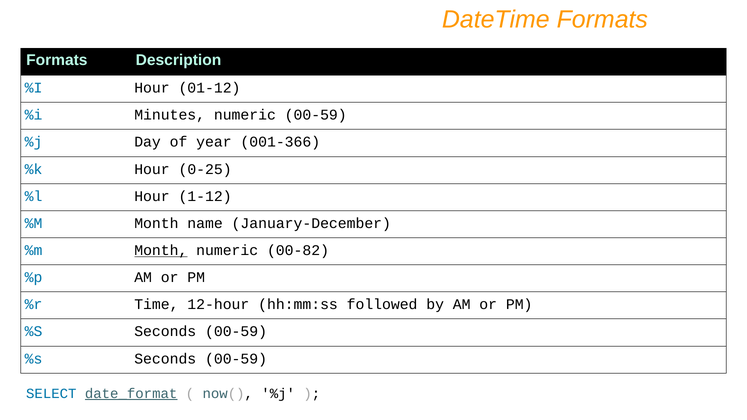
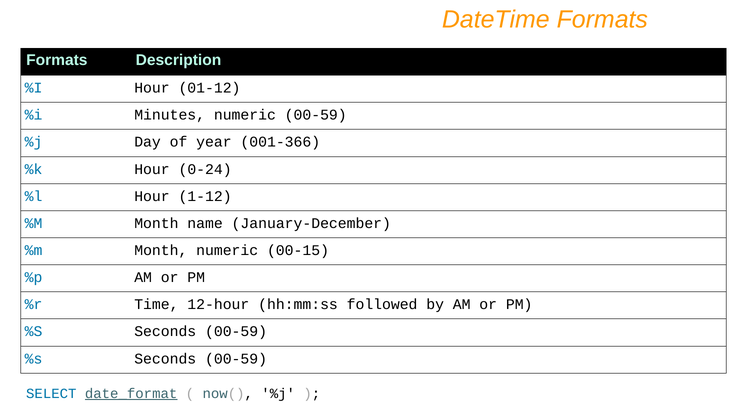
0-25: 0-25 -> 0-24 (205, 169)
Month underline: present -> none (161, 250)
00-82: 00-82 -> 00-15 (298, 250)
